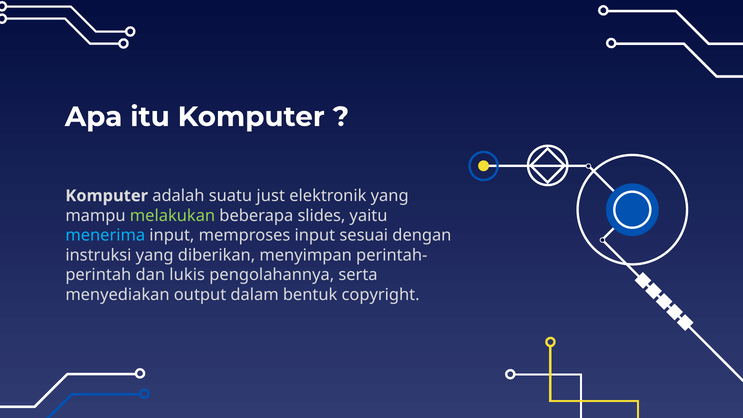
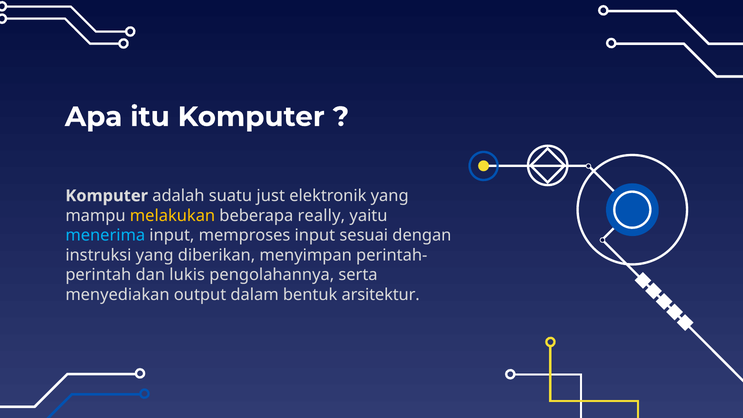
melakukan colour: light green -> yellow (173, 216)
slides: slides -> really (321, 216)
copyright: copyright -> arsitektur (381, 295)
